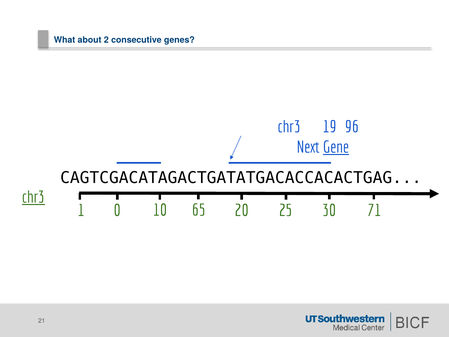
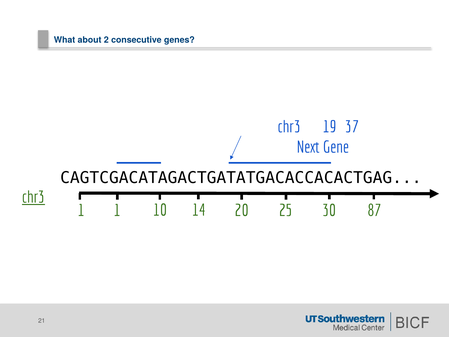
96: 96 -> 37 (352, 127)
Gene underline: present -> none (336, 147)
1 0: 0 -> 1 (117, 210)
65: 65 -> 14 (199, 210)
71: 71 -> 87 (374, 210)
